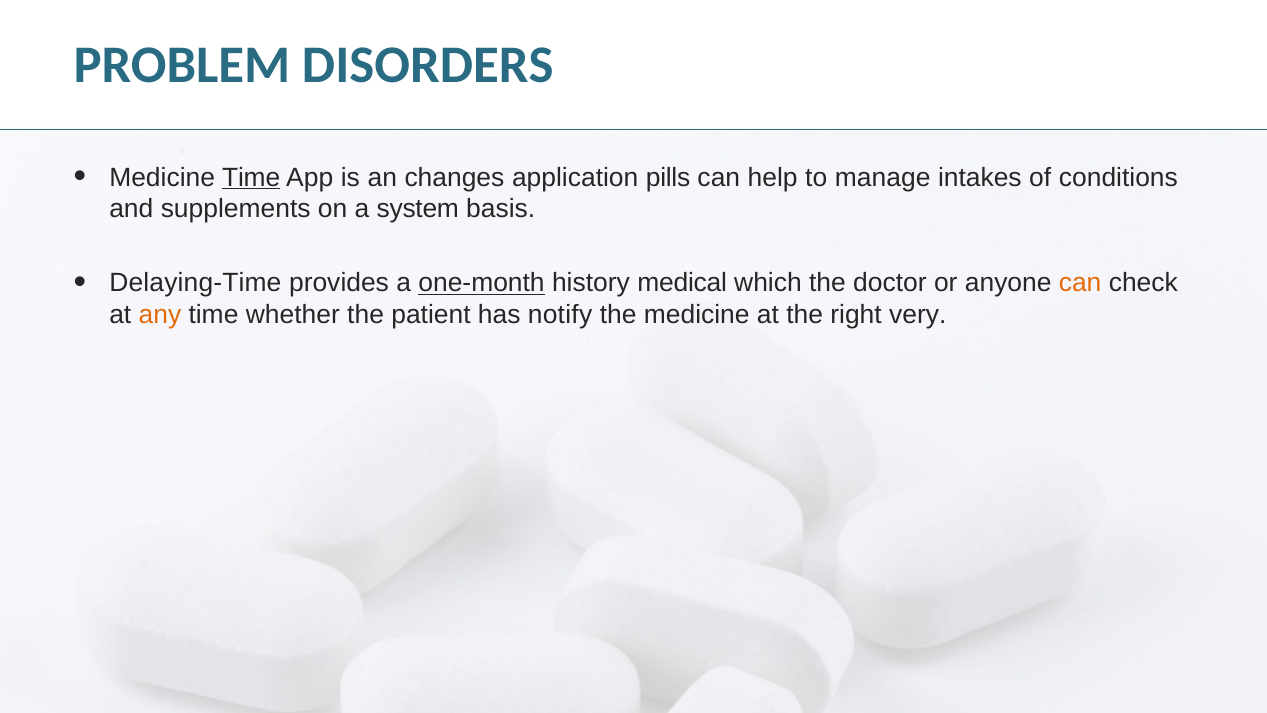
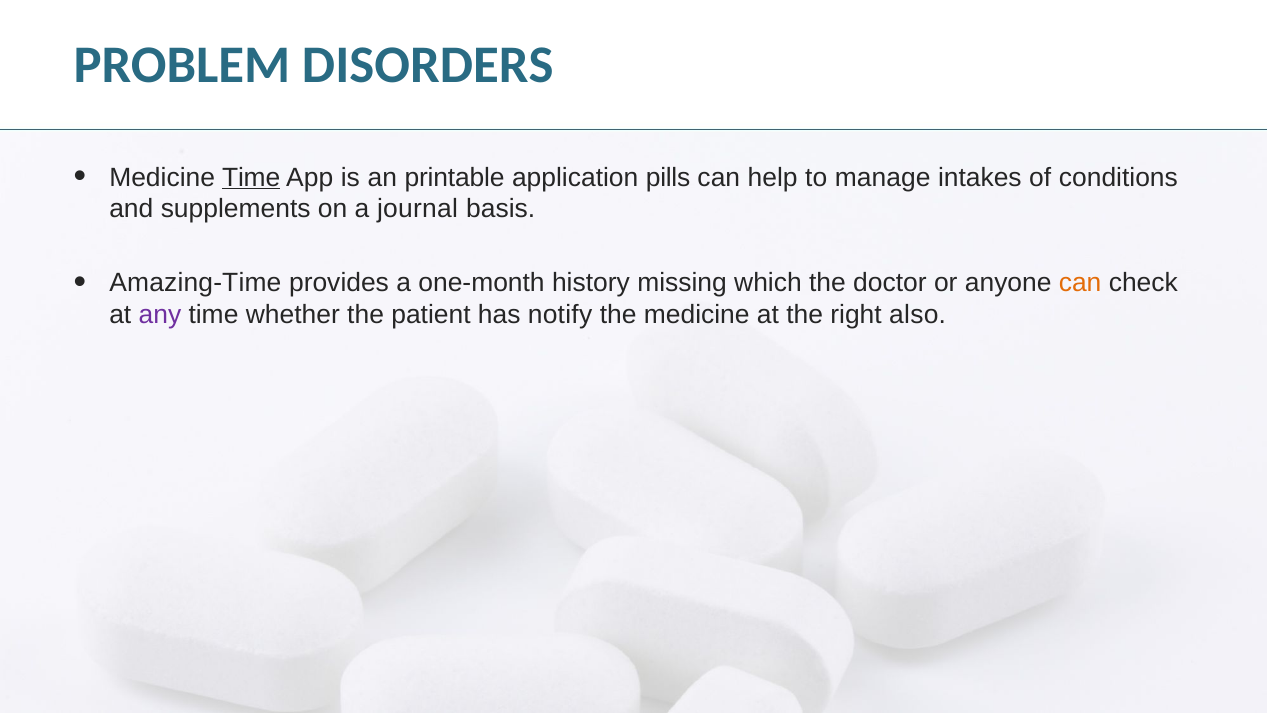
changes: changes -> printable (455, 177)
system: system -> journal (418, 209)
Delaying-Time: Delaying-Time -> Amazing-Time (195, 283)
one-month underline: present -> none (482, 283)
medical: medical -> missing (682, 283)
any colour: orange -> purple (160, 315)
very: very -> also (918, 315)
